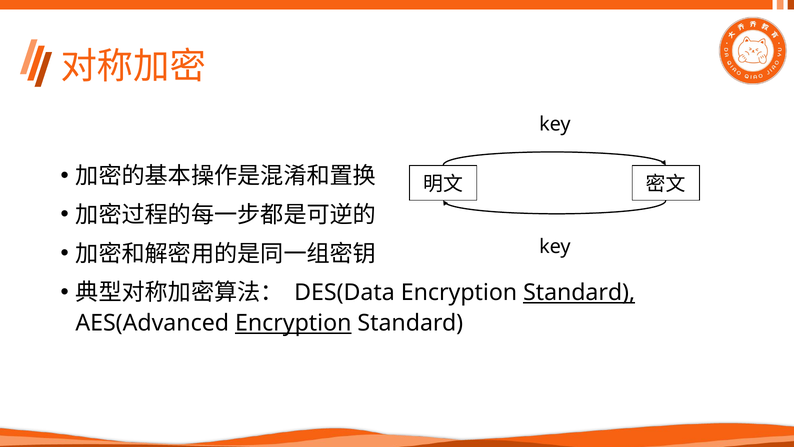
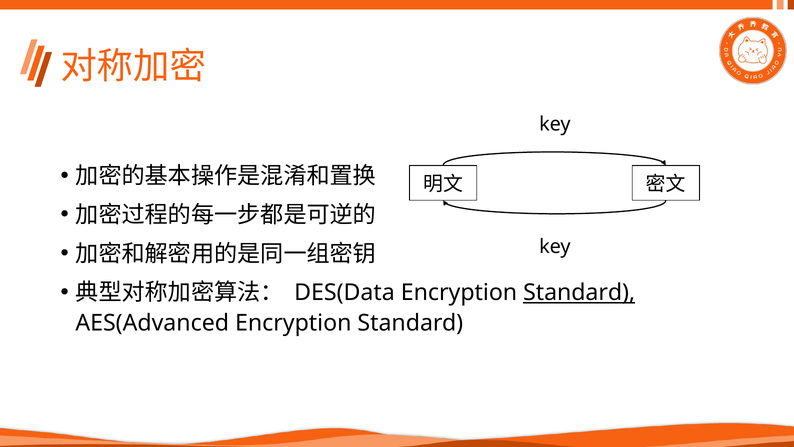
Encryption underline: present -> none (293, 323)
